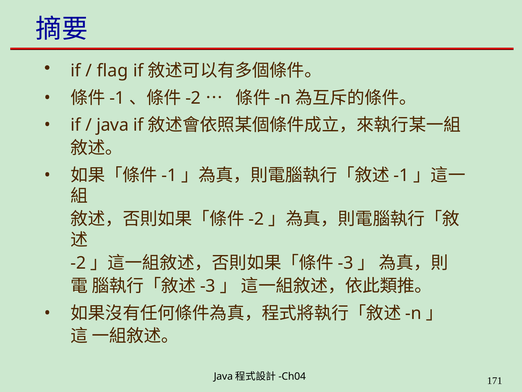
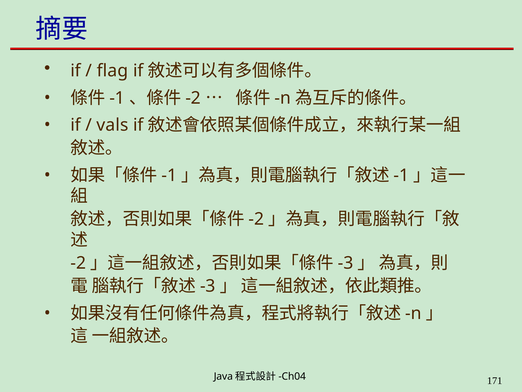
java: java -> vals (112, 125)
